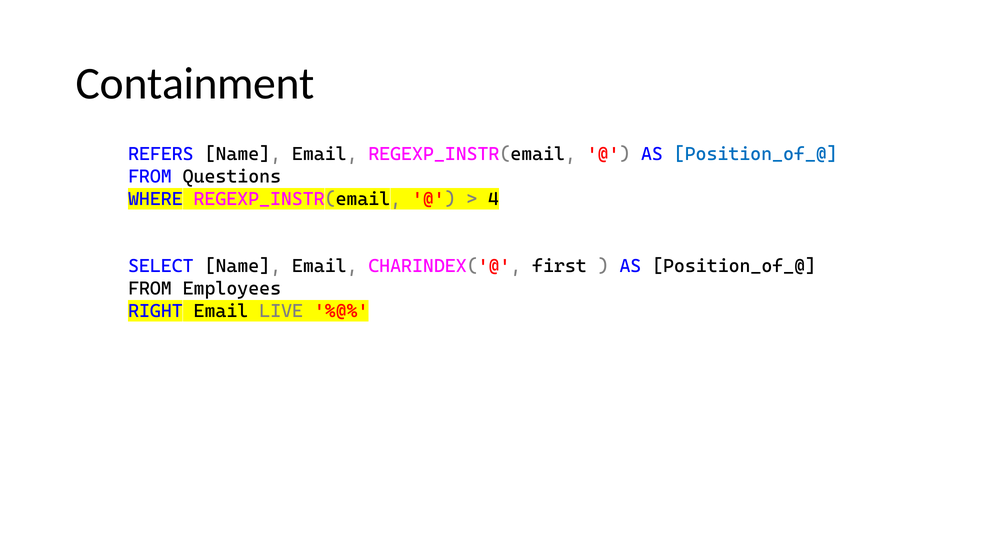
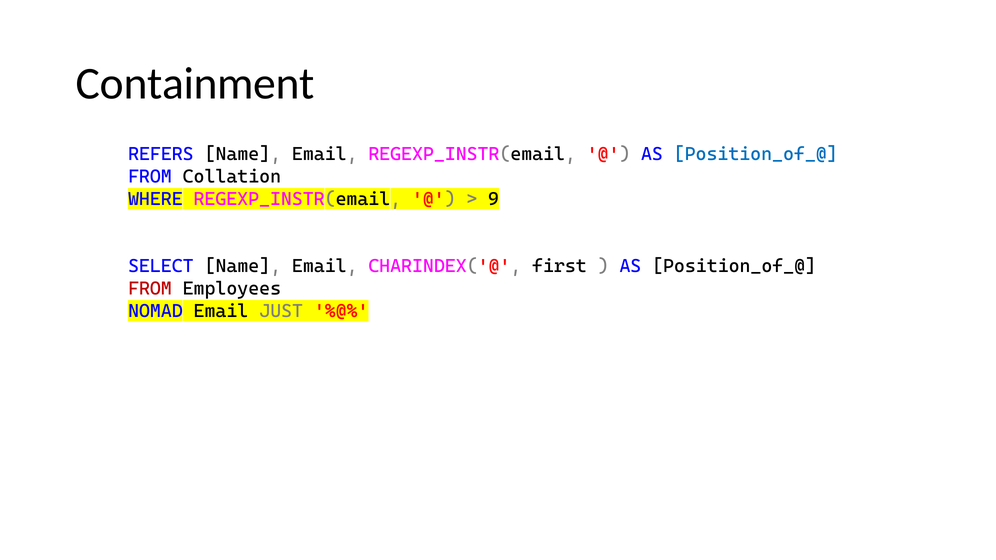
Questions: Questions -> Collation (232, 177)
4: 4 -> 9 (493, 199)
FROM colour: black -> red (150, 289)
RIGHT: RIGHT -> NOMAD (155, 311)
LIVE: LIVE -> JUST (281, 311)
